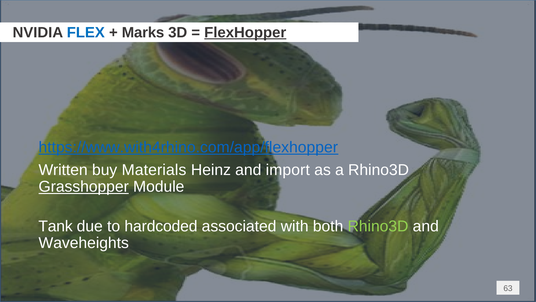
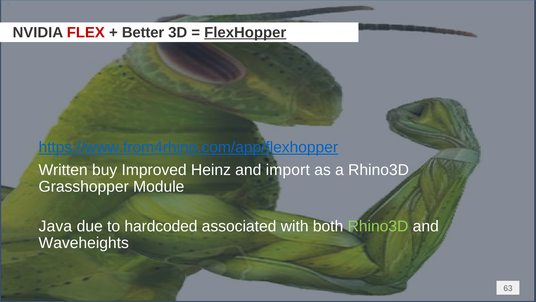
FLEX colour: blue -> red (86, 32)
Marks: Marks -> Better (143, 32)
https://www.with4rhino.com/app/flexhopper: https://www.with4rhino.com/app/flexhopper -> https://www.from4rhino.com/app/flexhopper (188, 147)
Materials: Materials -> Improved (154, 170)
Grasshopper underline: present -> none (84, 186)
Tank: Tank -> Java (55, 226)
